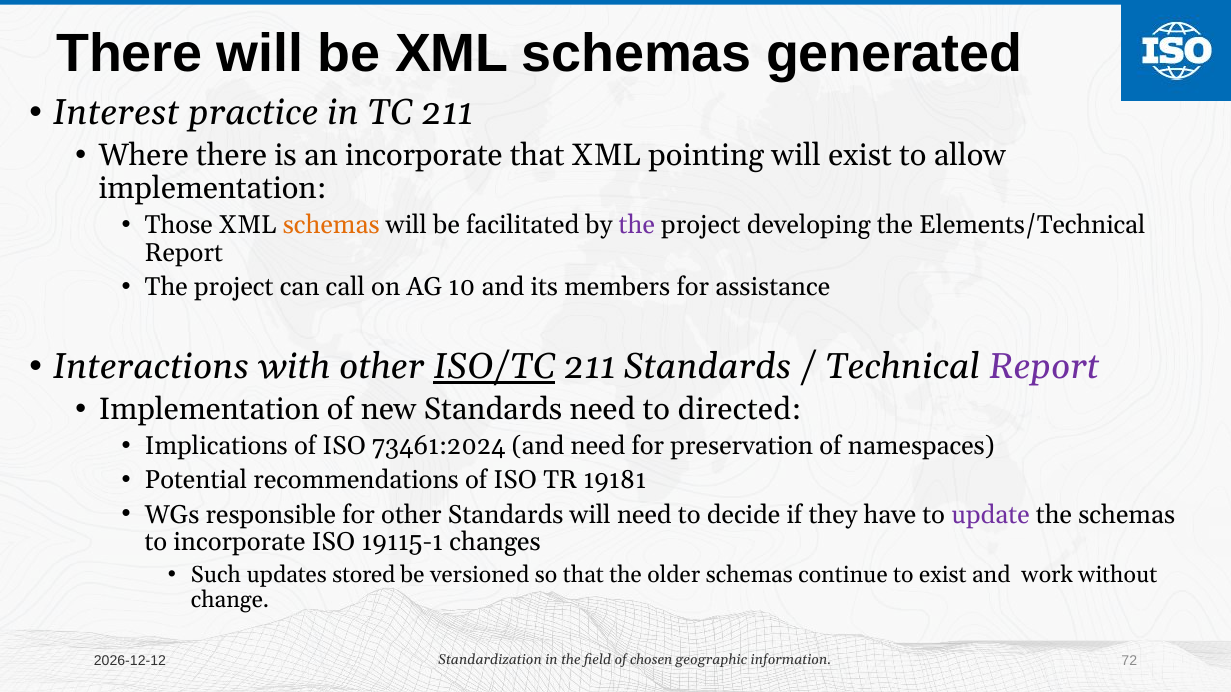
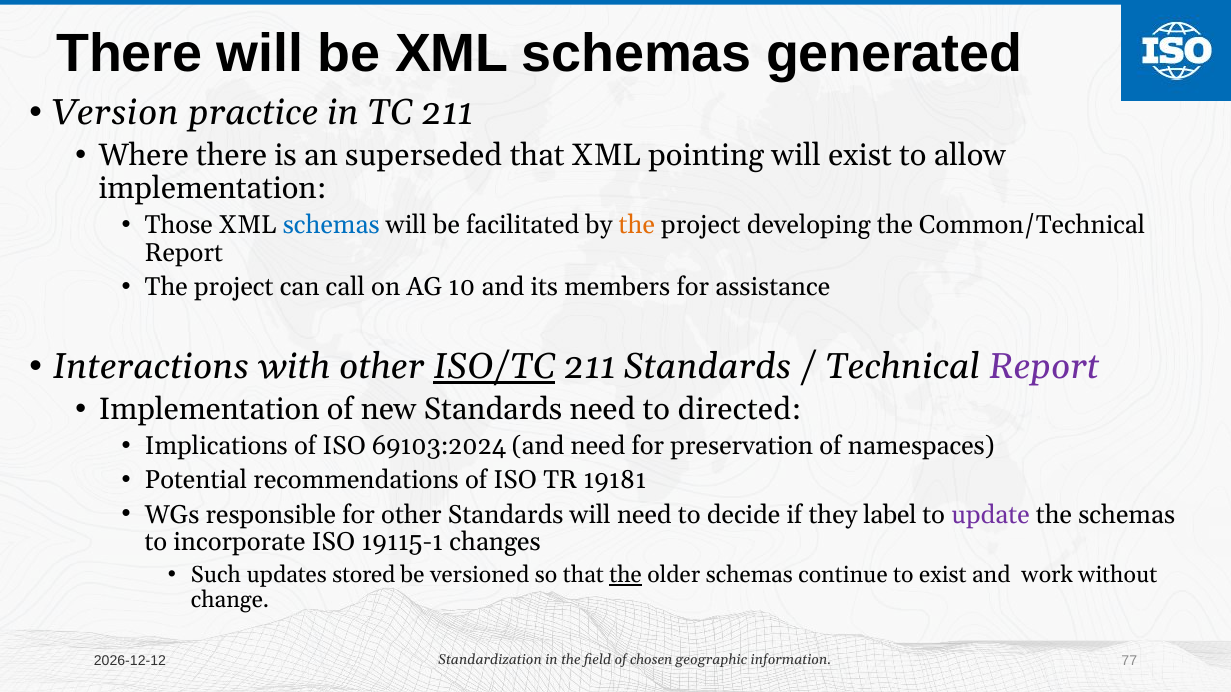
Interest: Interest -> Version (116, 113)
an incorporate: incorporate -> superseded (424, 155)
schemas colour: orange -> blue (331, 225)
the colour: purple -> orange (637, 225)
Elements/Technical: Elements/Technical -> Common/Technical (1032, 225)
73461:2024: 73461:2024 -> 69103:2024 (439, 447)
have: have -> label (890, 515)
the underline: none -> present (626, 575)
72: 72 -> 77 (1129, 661)
